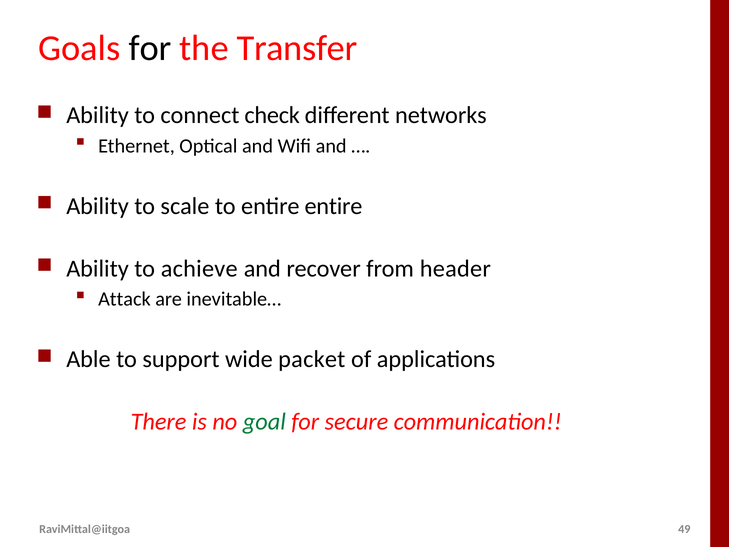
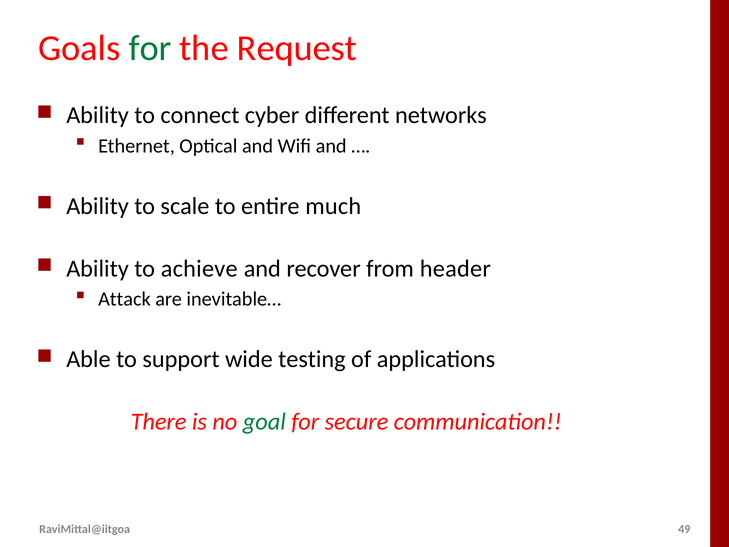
for colour: black -> green (150, 48)
Transfer: Transfer -> Request (297, 48)
check: check -> cyber (272, 115)
entire entire: entire -> much (333, 206)
packet: packet -> testing (312, 359)
